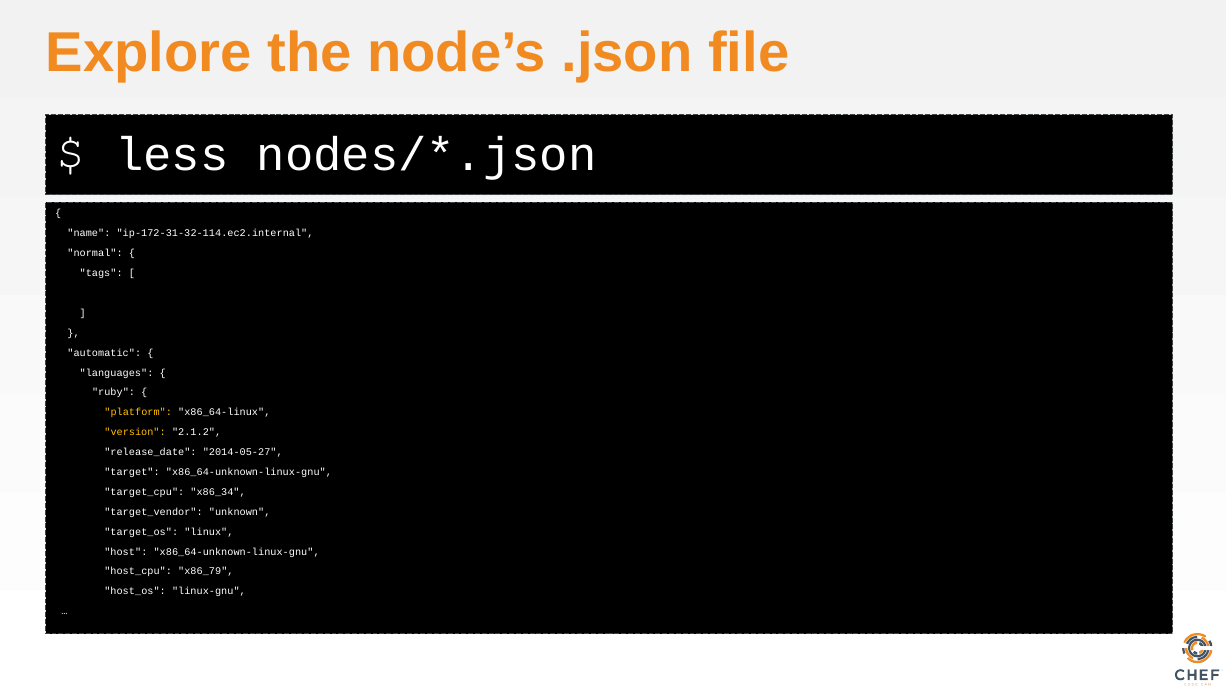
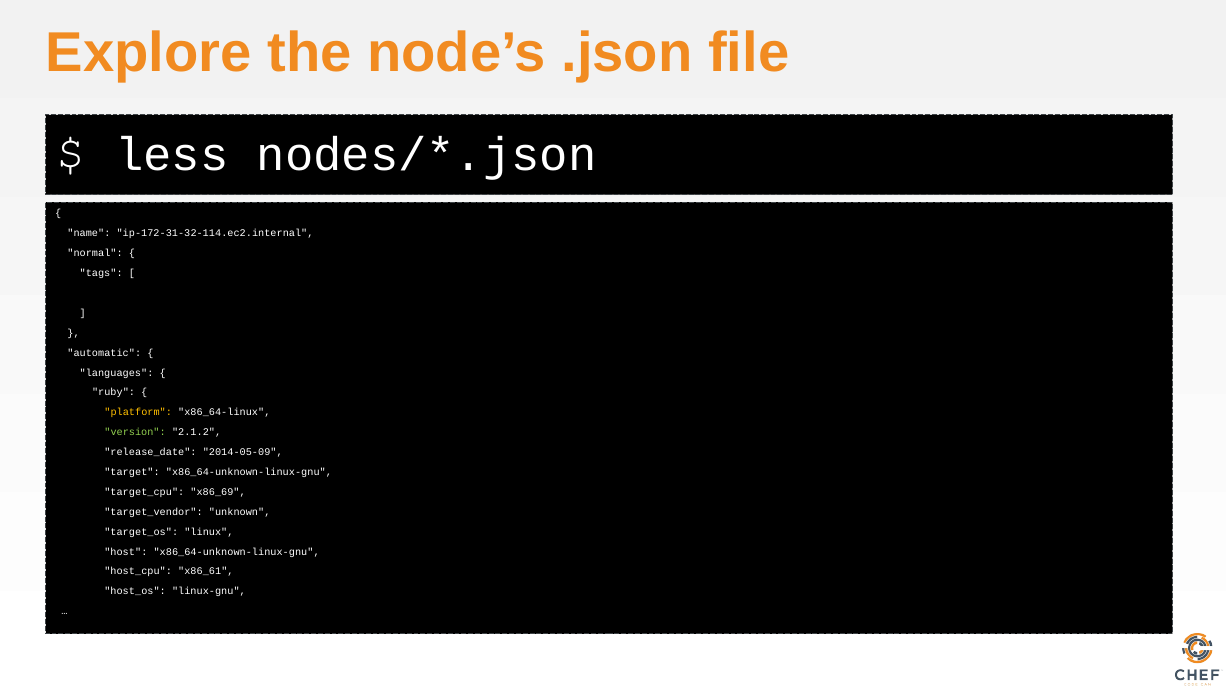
version colour: yellow -> light green (135, 433)
2014-05-27: 2014-05-27 -> 2014-05-09 (243, 453)
x86_34: x86_34 -> x86_69 (218, 492)
x86_79: x86_79 -> x86_61 (206, 572)
